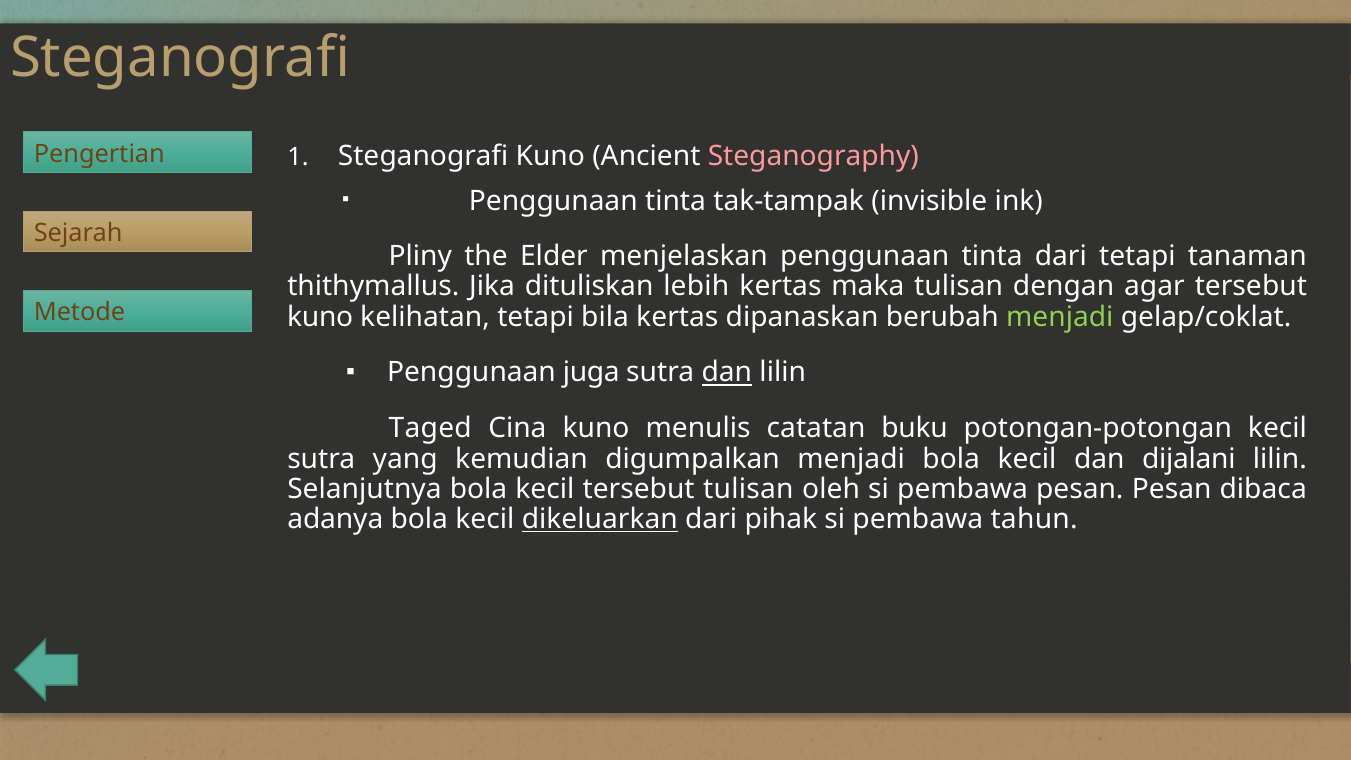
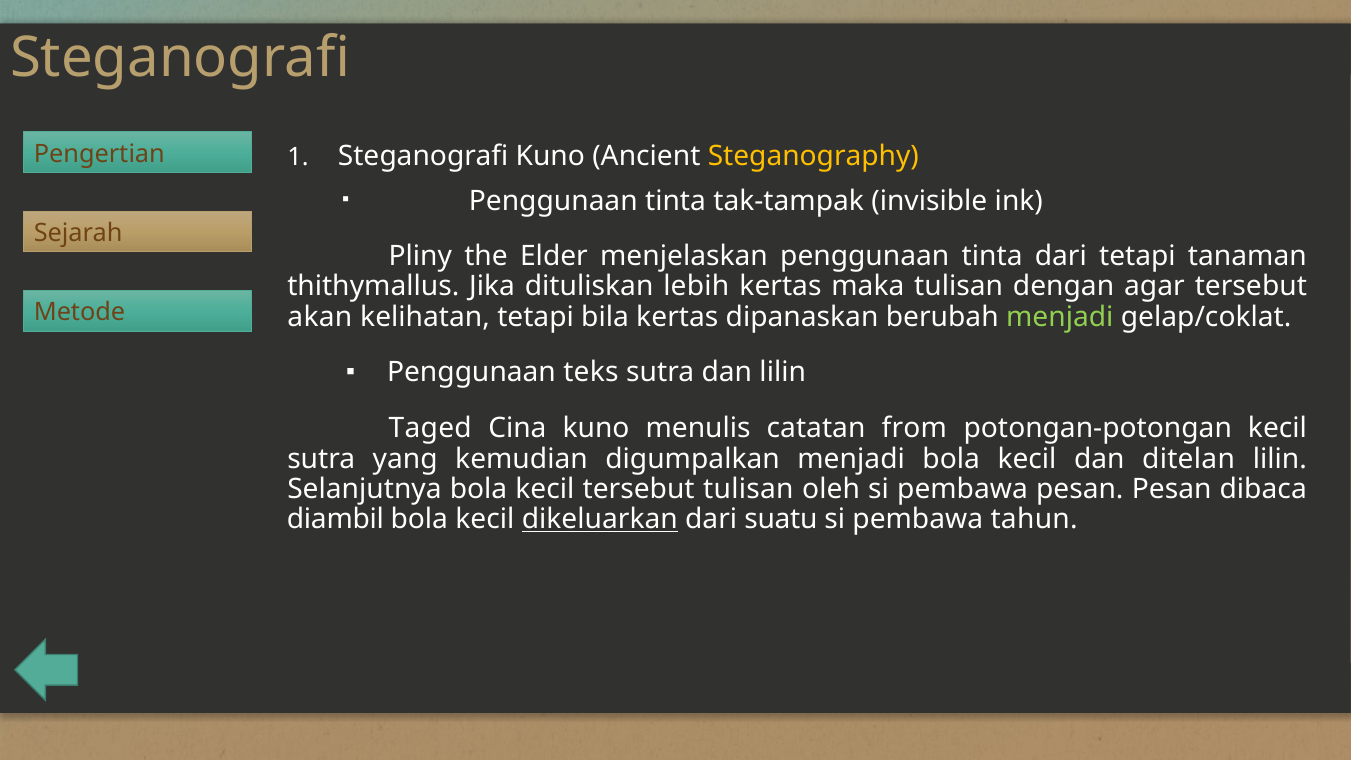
Steganography colour: pink -> yellow (813, 156)
kuno: kuno -> akan (320, 317)
juga: juga -> teks (591, 373)
dan underline: present -> none (727, 373)
buku: buku -> from (914, 428)
dijalani: dijalani -> ditelan (1189, 459)
adanya: adanya -> diambil (335, 519)
pihak: pihak -> suatu (781, 519)
